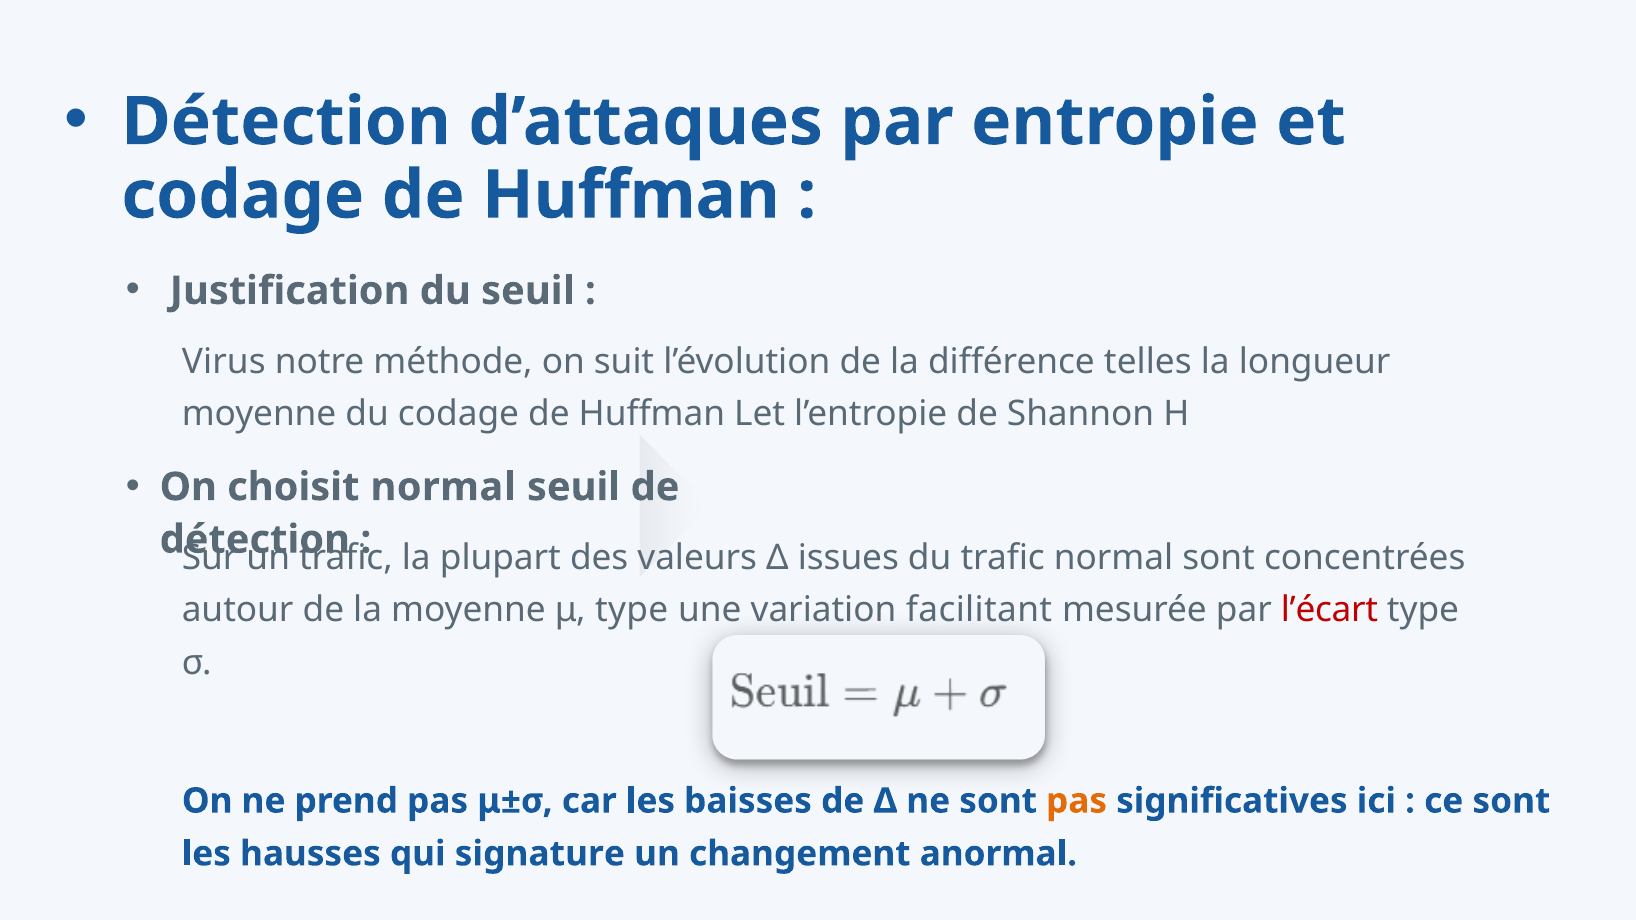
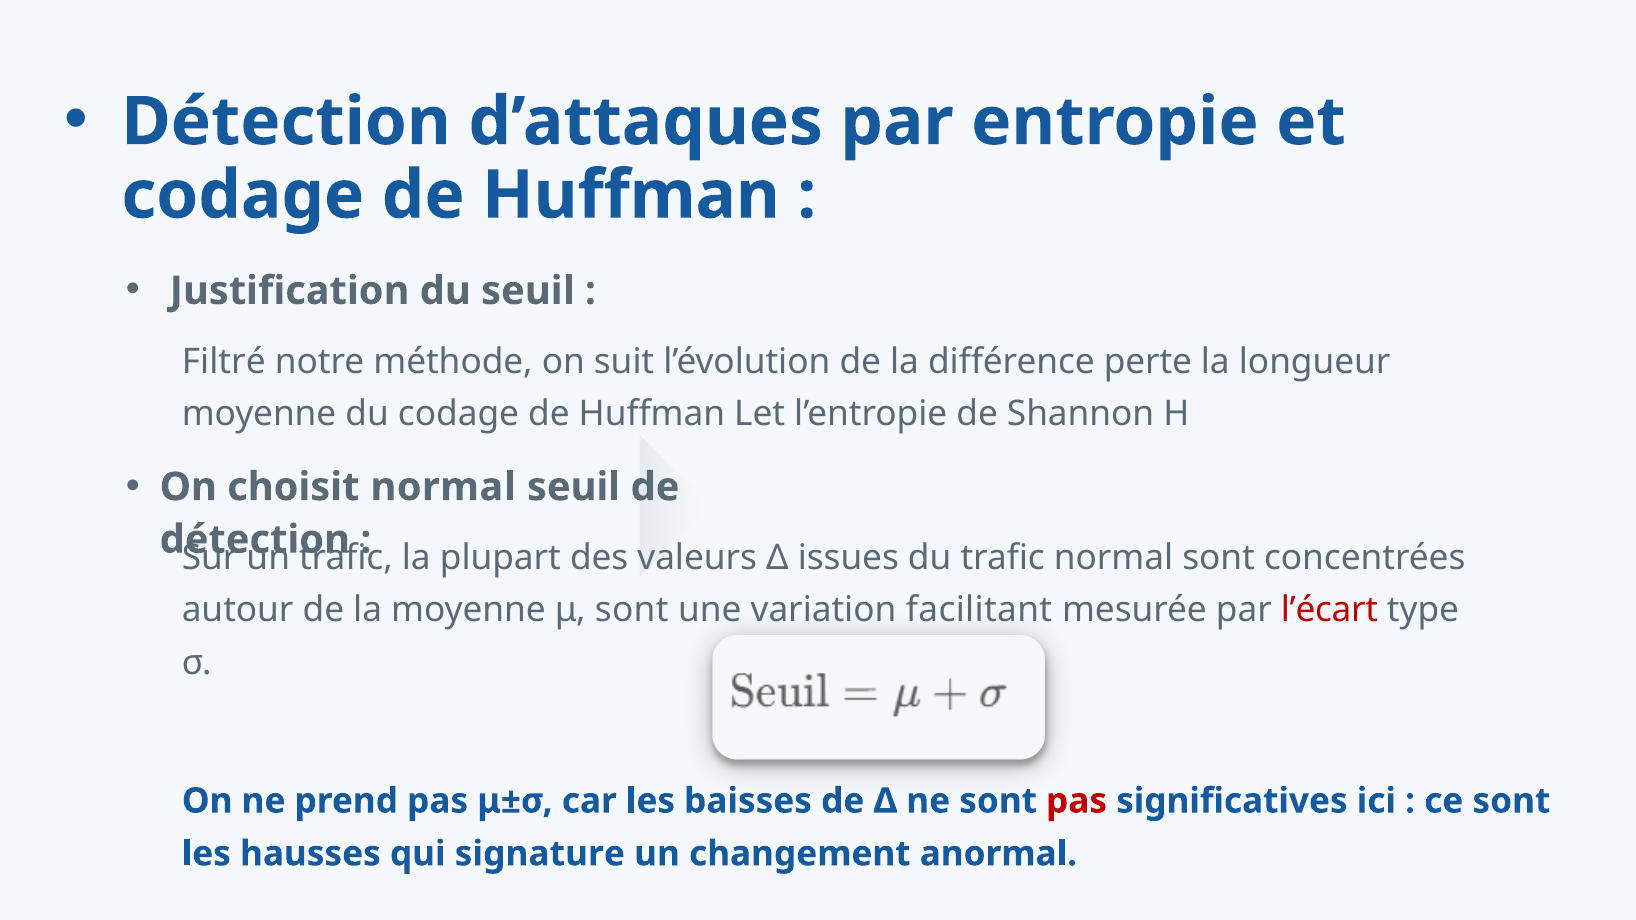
Virus: Virus -> Filtré (224, 362)
telles: telles -> perte (1148, 362)
μ type: type -> sont (632, 610)
pas colour: orange -> red (1077, 801)
